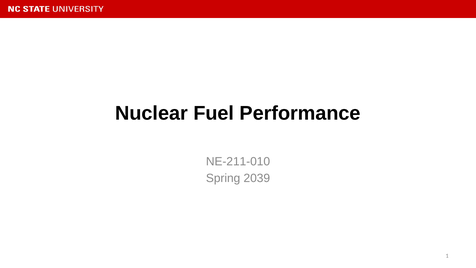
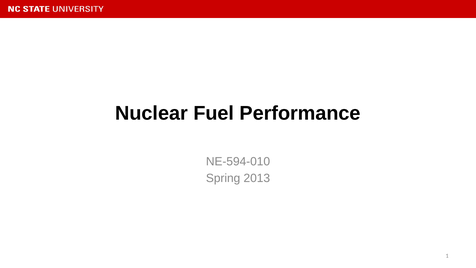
NE-211-010: NE-211-010 -> NE-594-010 (238, 161)
2039: 2039 -> 2013 (257, 178)
